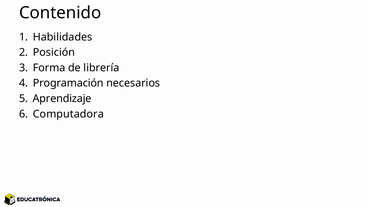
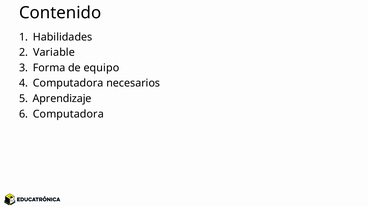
Posición: Posición -> Variable (54, 52)
librería: librería -> equipo (101, 68)
Programación: Programación -> Computadora (68, 83)
